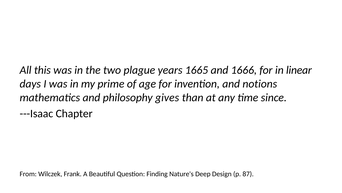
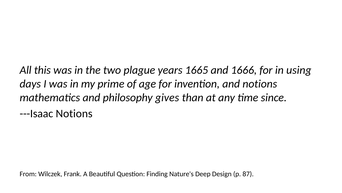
linear: linear -> using (299, 70)
---Isaac Chapter: Chapter -> Notions (74, 113)
